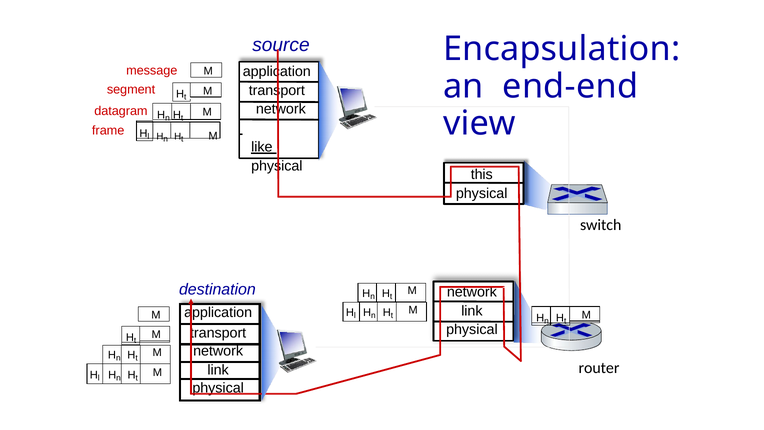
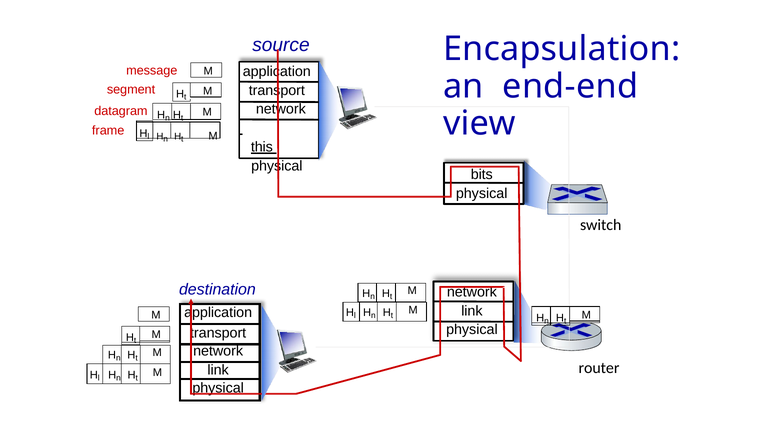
like: like -> this (262, 147)
this: this -> bits (482, 174)
